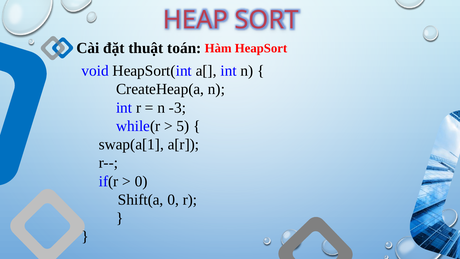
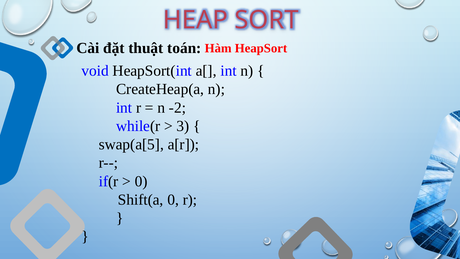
-3: -3 -> -2 (177, 107)
5: 5 -> 3 (183, 126)
swap(a[1: swap(a[1 -> swap(a[5 (131, 144)
